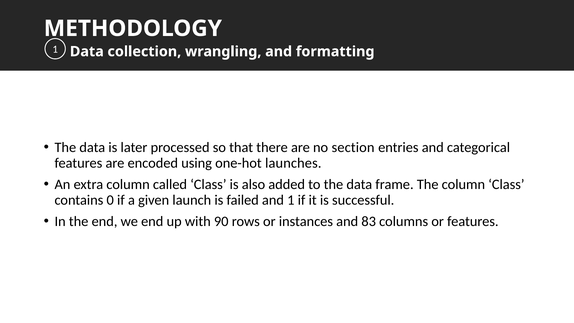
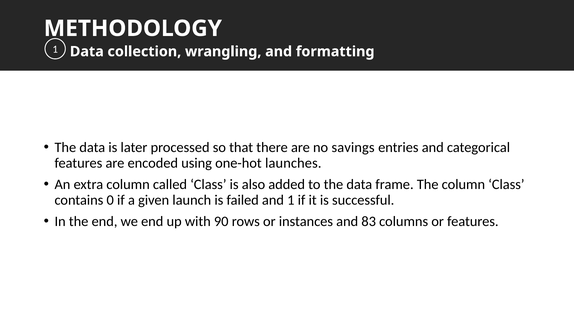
section: section -> savings (353, 147)
